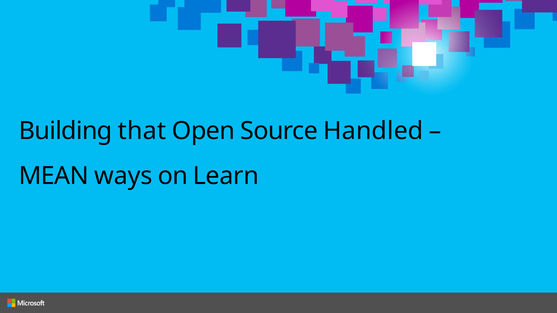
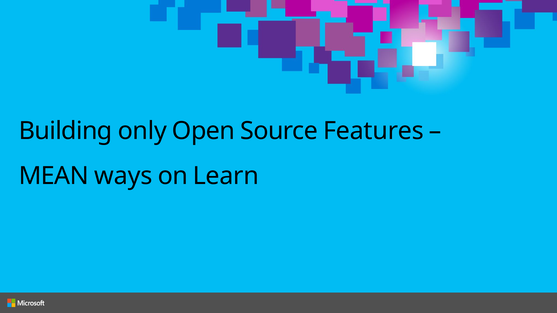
that: that -> only (142, 131)
Handled: Handled -> Features (373, 131)
